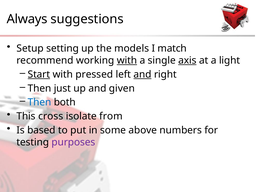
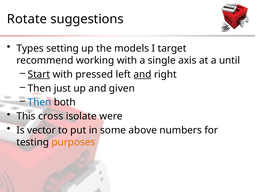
Always: Always -> Rotate (27, 19)
Setup: Setup -> Types (30, 49)
match: match -> target (172, 49)
with underline: present -> none (127, 61)
axis underline: present -> none (187, 61)
light: light -> until (230, 61)
from: from -> were (111, 117)
based: based -> vector (41, 131)
purposes colour: purple -> orange (73, 143)
